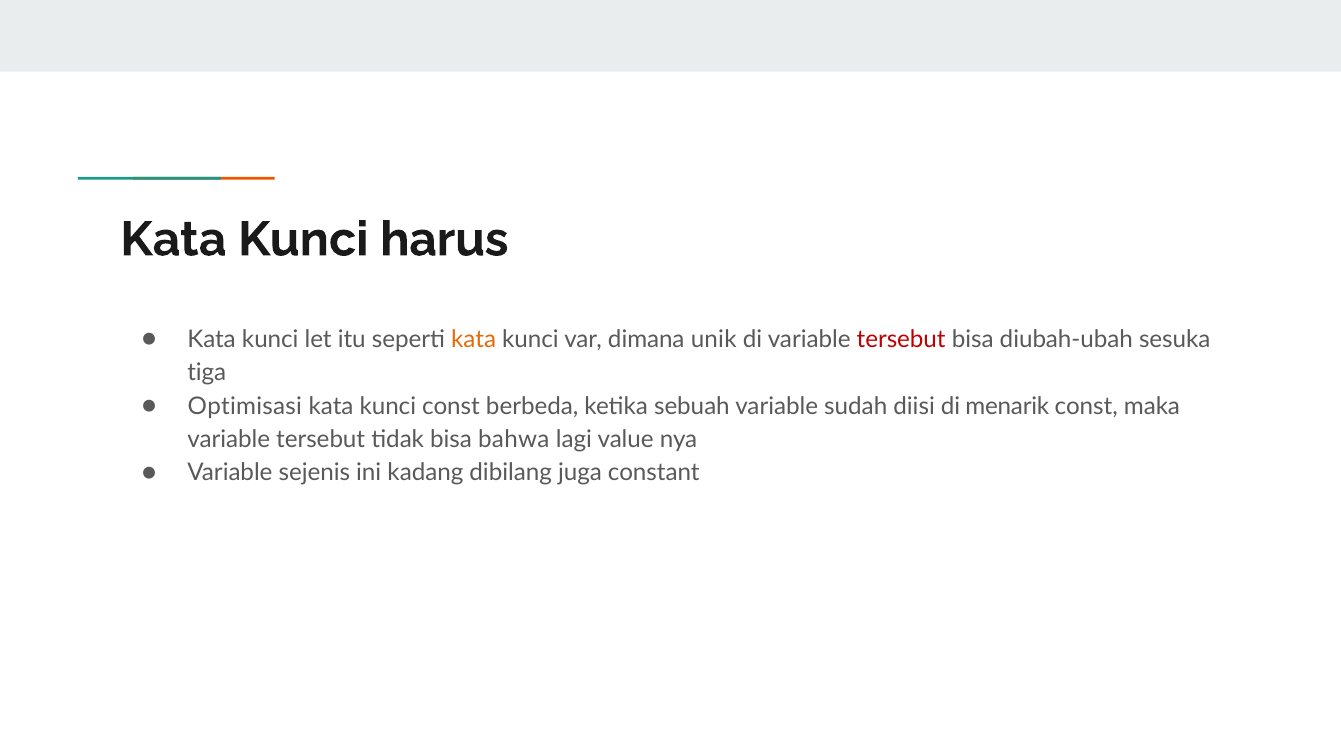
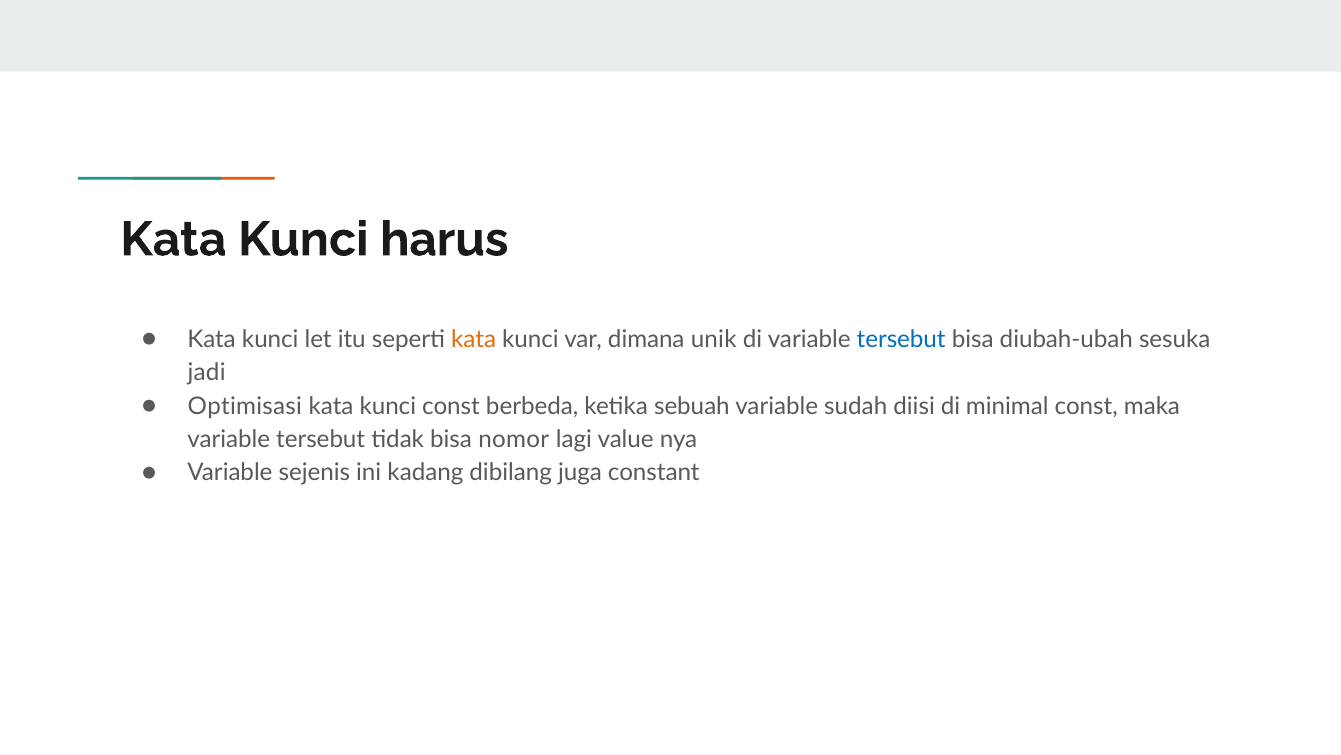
tersebut colour: red -> blue (901, 339)
tiga: tiga -> jadi (207, 372)
menarik: menarik -> minimal (1007, 406)
bahwa: bahwa -> nomor (514, 439)
